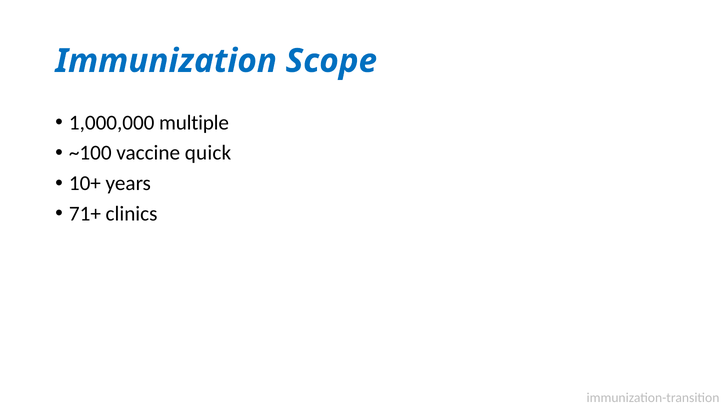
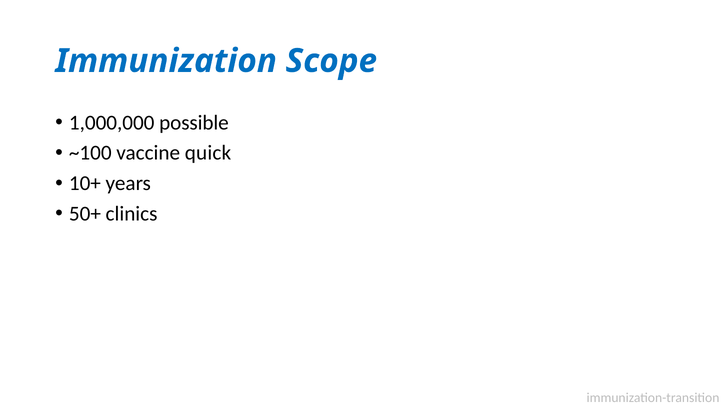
multiple: multiple -> possible (194, 123)
71+: 71+ -> 50+ (85, 214)
